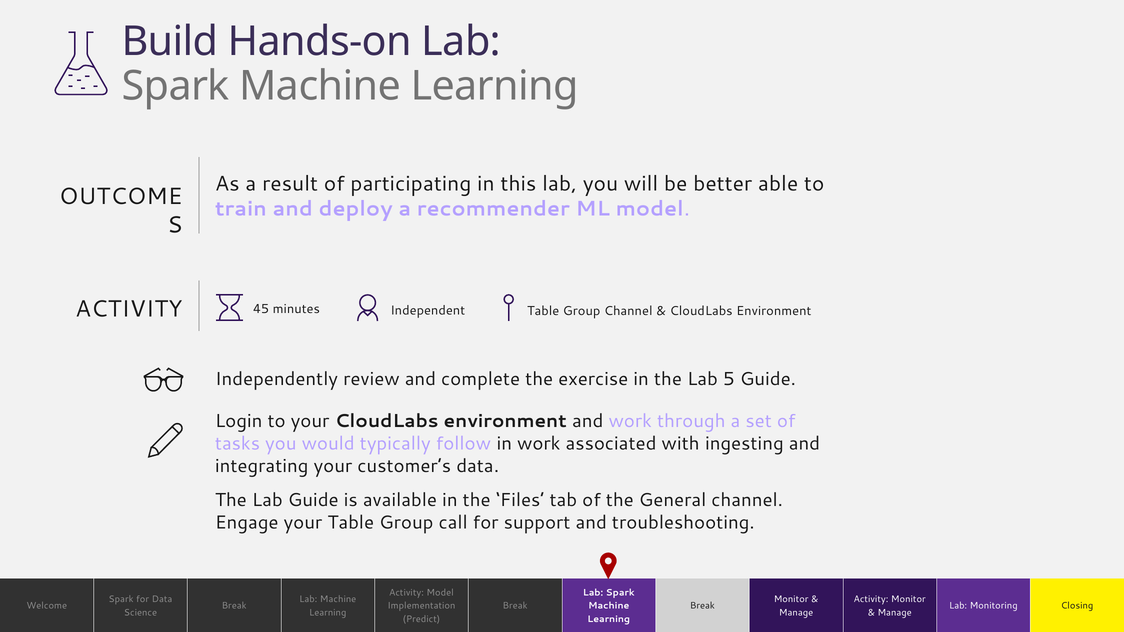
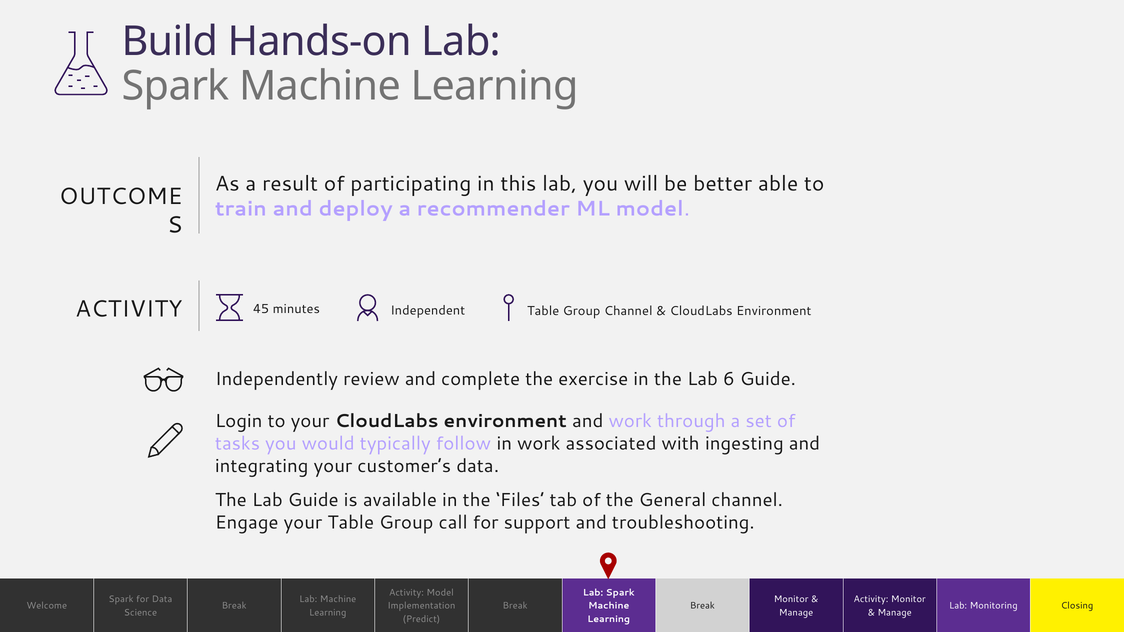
5: 5 -> 6 (729, 379)
